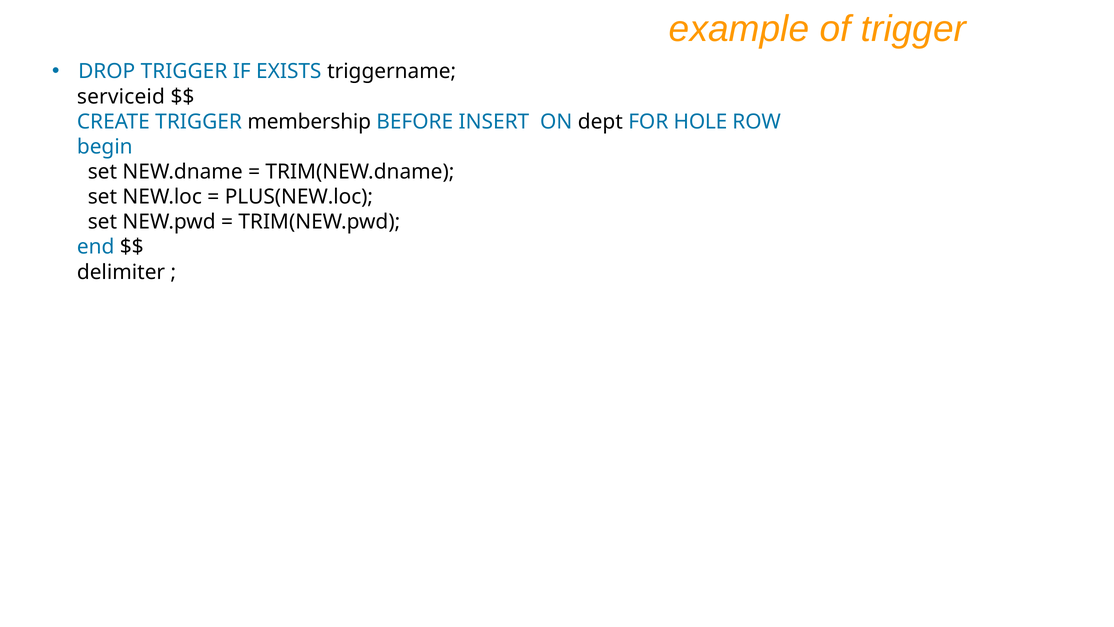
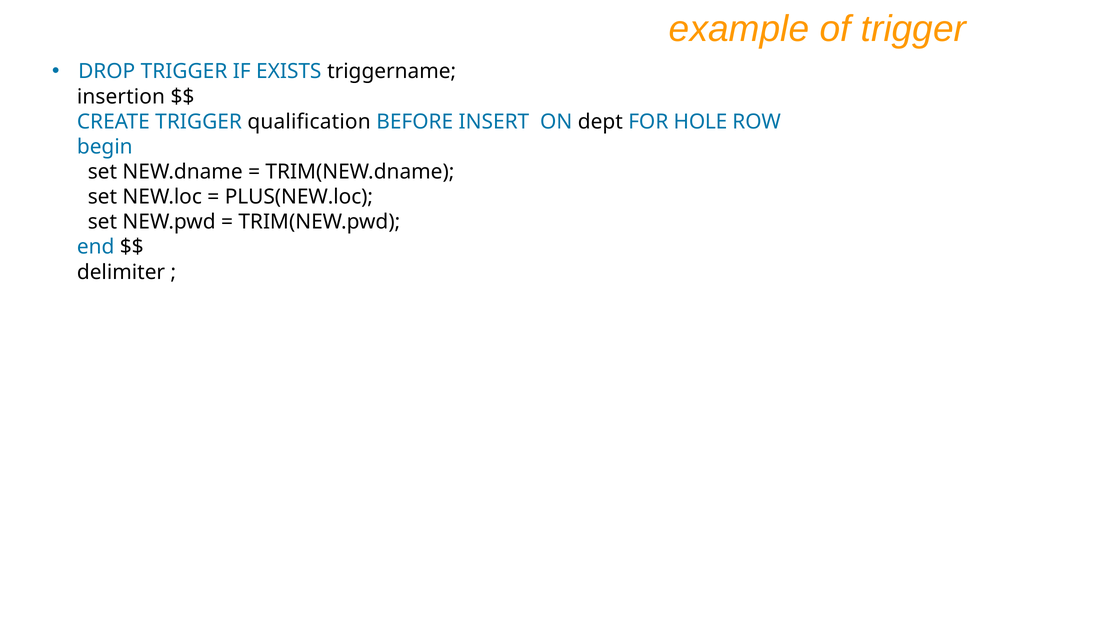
serviceid: serviceid -> insertion (121, 97)
membership: membership -> qualification (309, 122)
